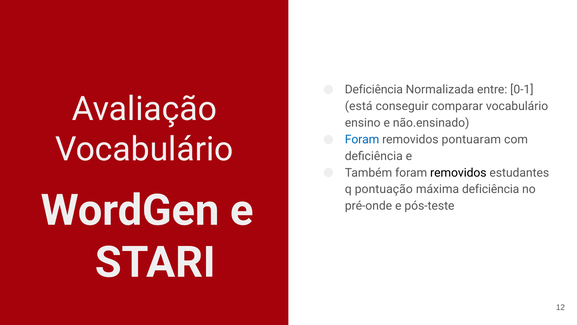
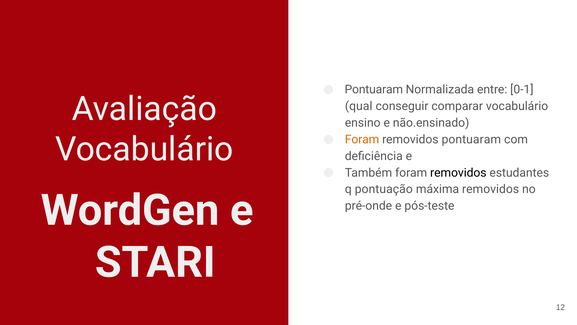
Deficiência: Deficiência -> Pontuaram (374, 90)
está: está -> qual (359, 106)
Foram colour: blue -> orange (362, 139)
máxima deficiência: deficiência -> removidos (491, 189)
